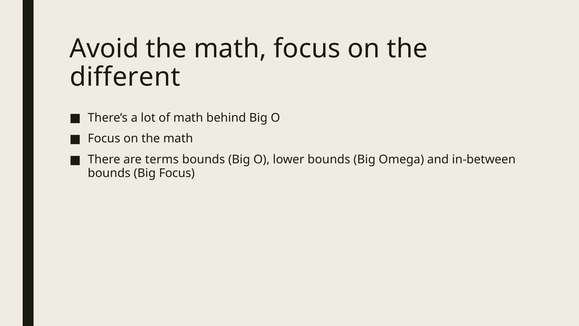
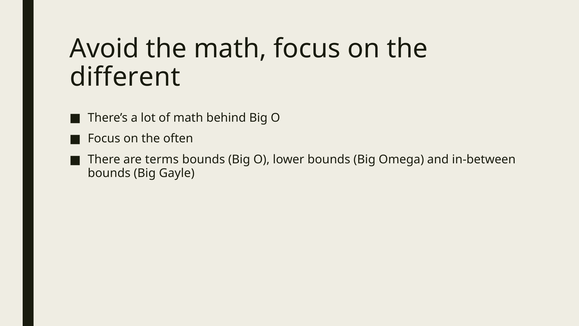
on the math: math -> often (178, 138)
Big Focus: Focus -> Gayle (177, 173)
